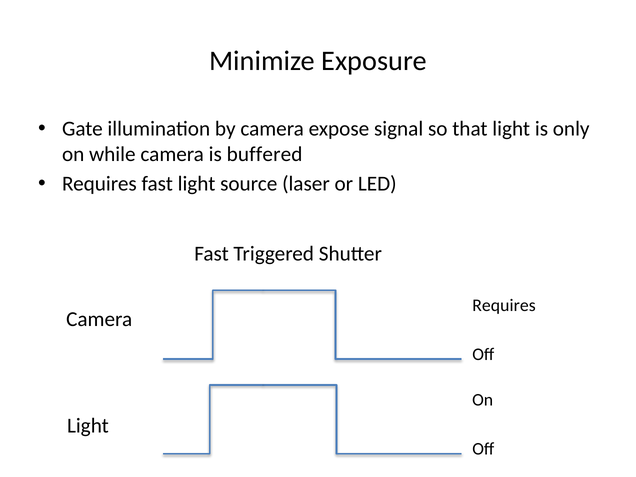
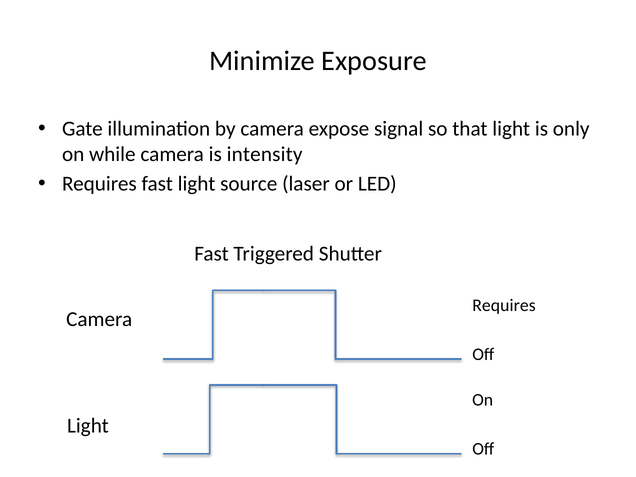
buffered: buffered -> intensity (265, 154)
